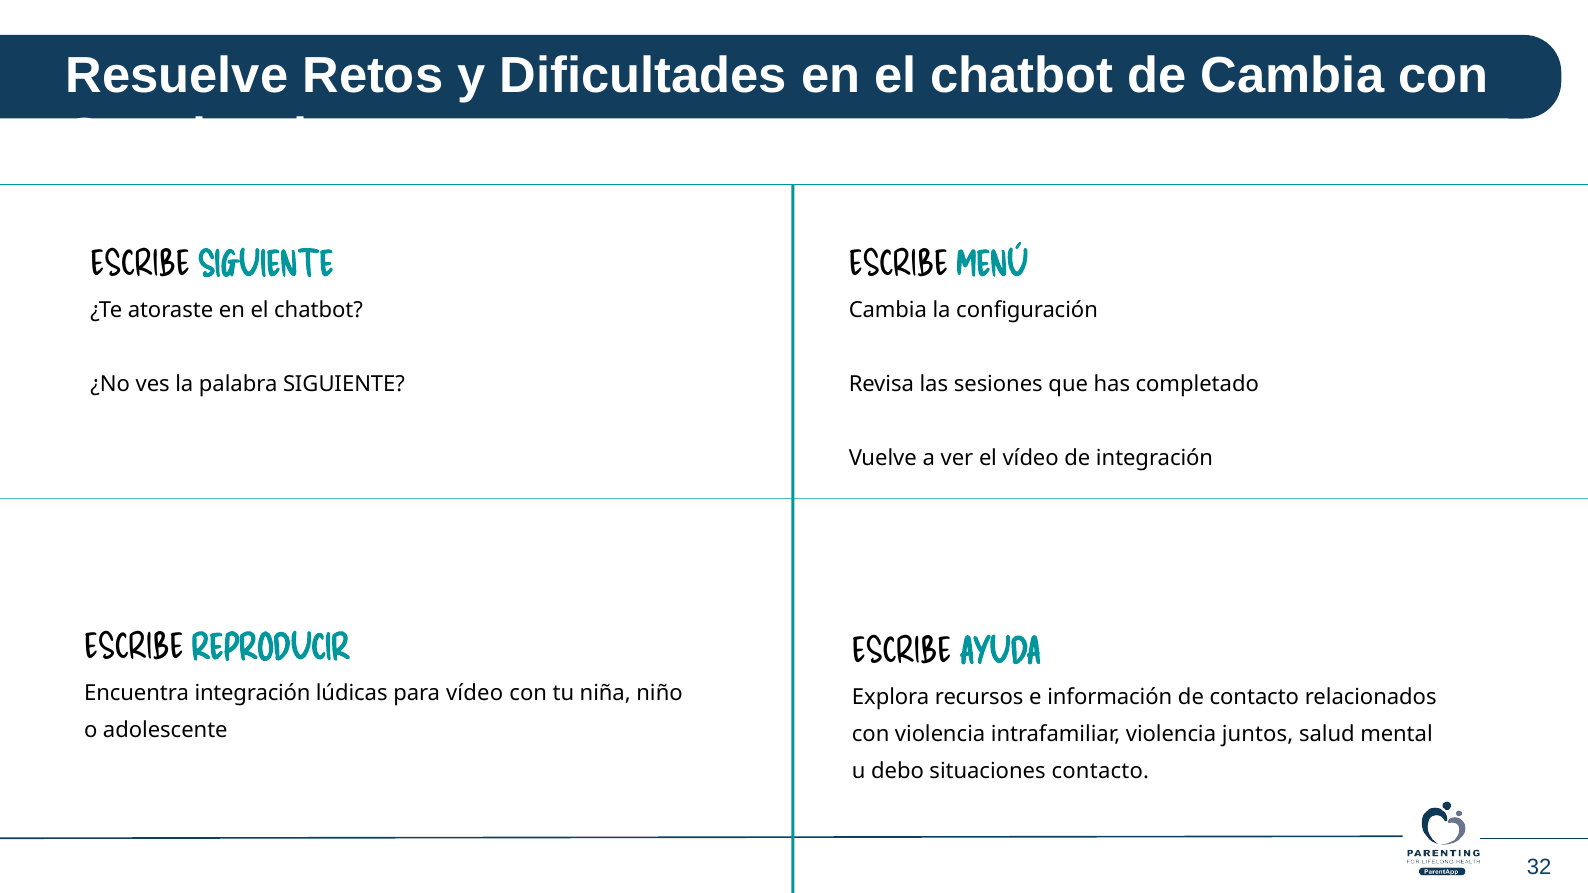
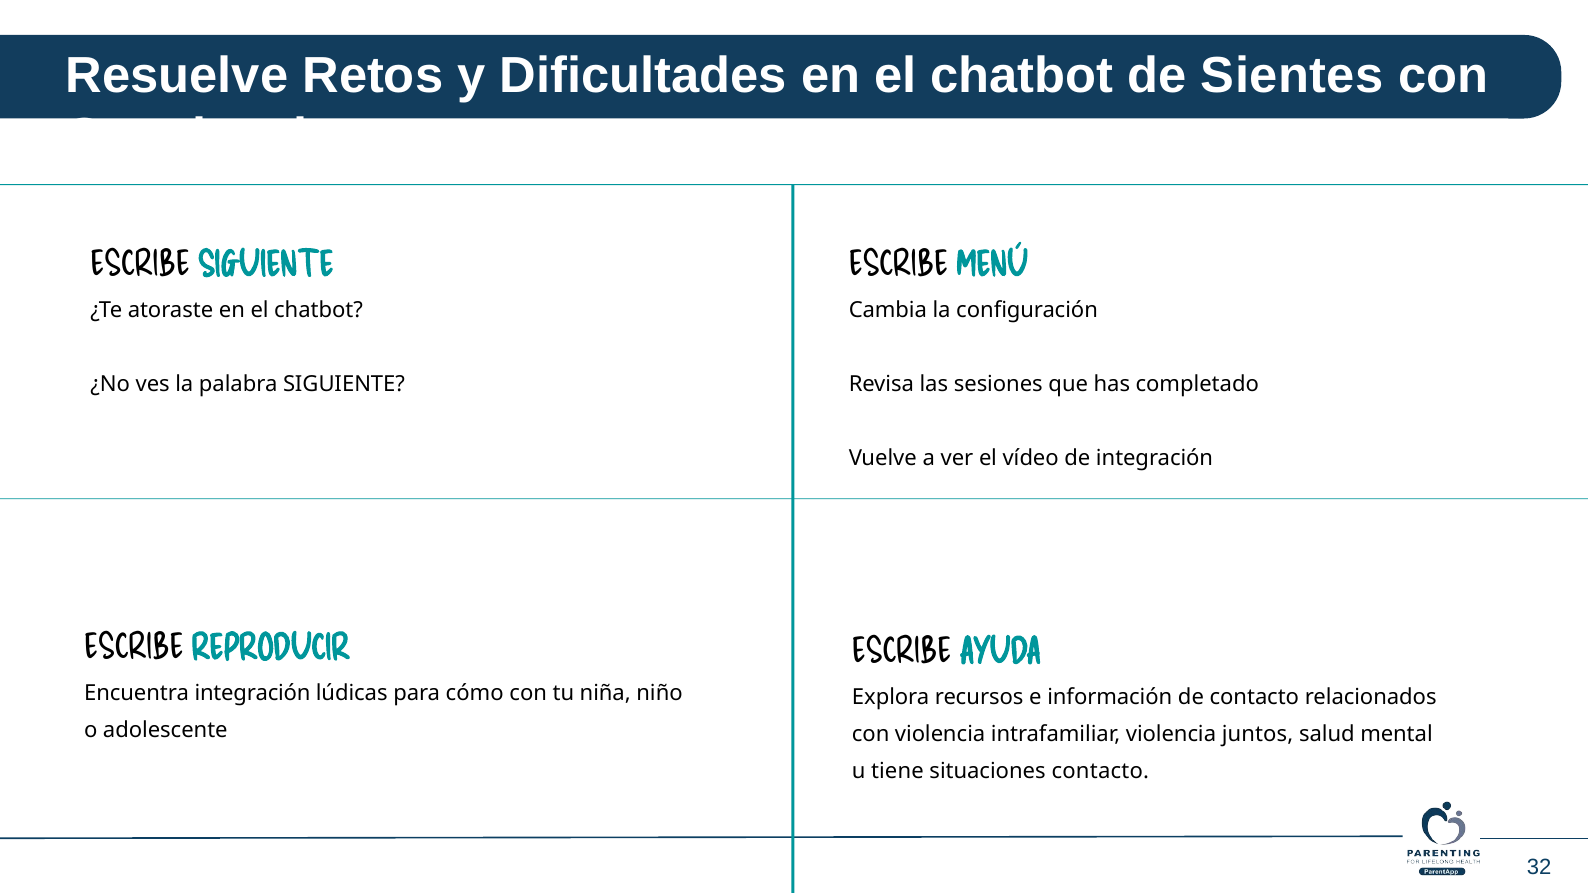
de Cambia: Cambia -> Sientes (1292, 76)
para vídeo: vídeo -> cómo (475, 693)
debo: debo -> tiene (897, 771)
